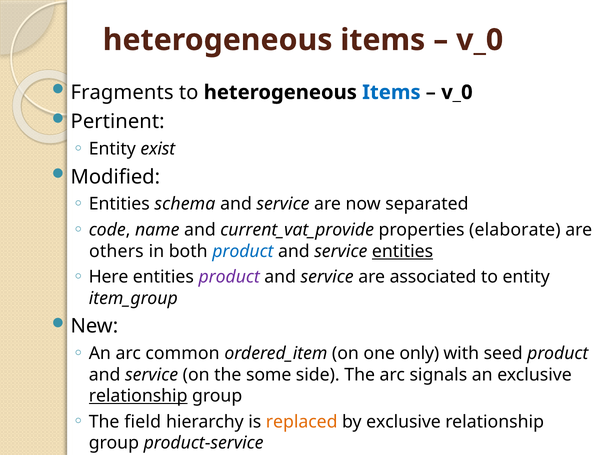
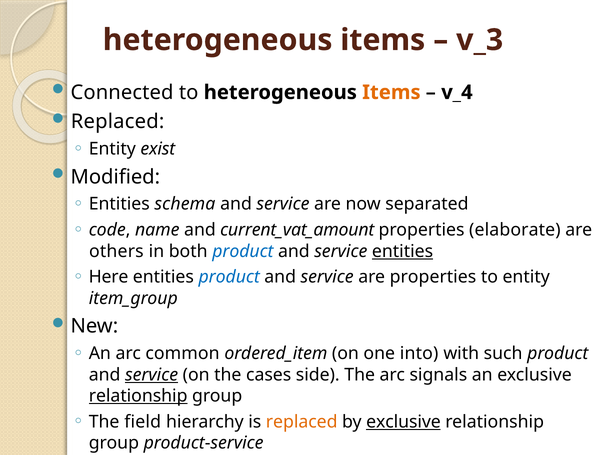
v_0: v_0 -> v_3 (480, 40)
Fragments: Fragments -> Connected (122, 92)
Items colour: blue -> orange (391, 92)
v_0: v_0 -> v_4 (457, 92)
Pertinent: Pertinent -> Replaced (118, 122)
current_vat_provide: current_vat_provide -> current_vat_amount (297, 230)
product colour: purple -> blue (229, 277)
are associated: associated -> properties (433, 277)
only: only -> into (419, 353)
seed: seed -> such (503, 353)
service underline: none -> present (152, 374)
some: some -> cases (269, 374)
exclusive underline: none -> present (403, 421)
